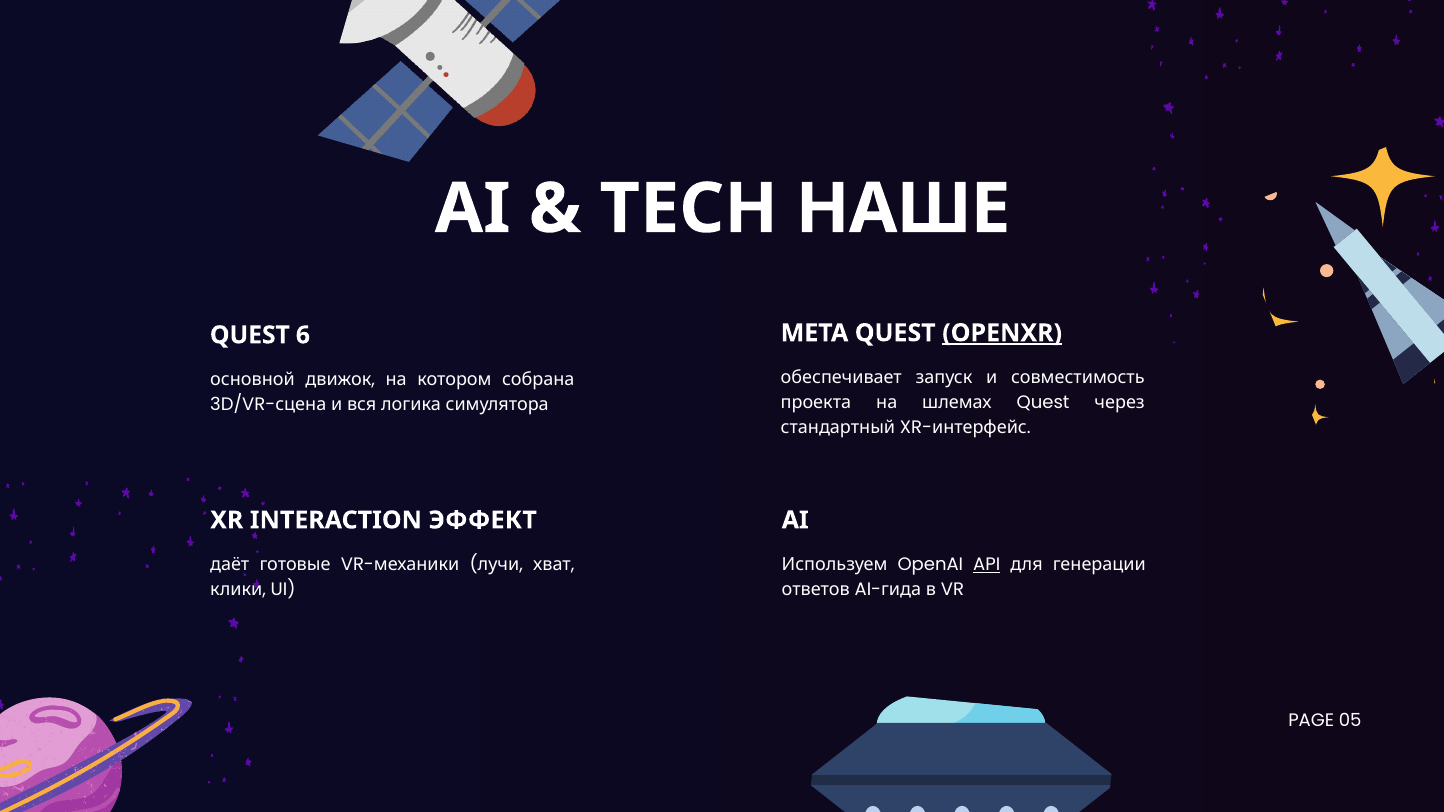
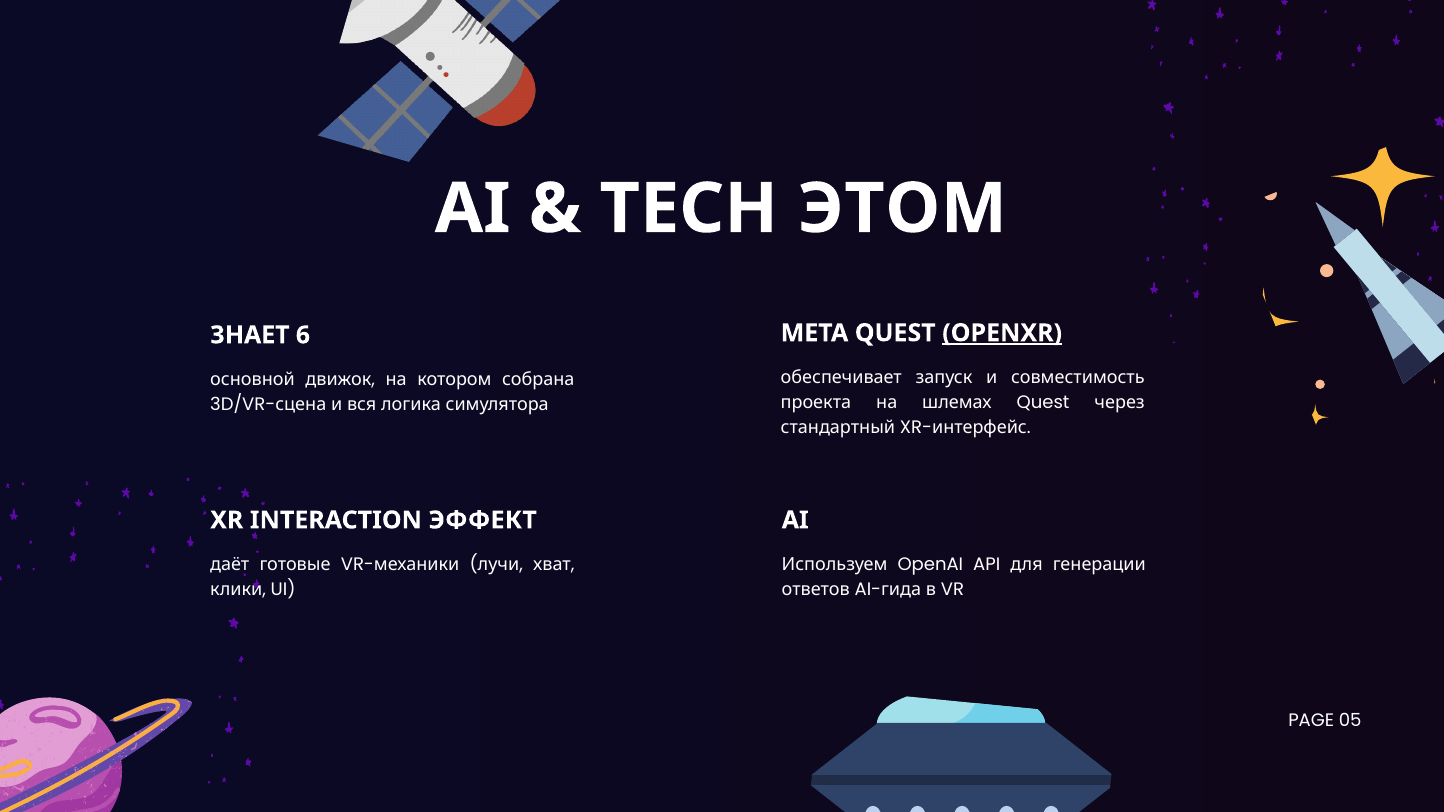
НАШЕ: НАШЕ -> ЭТОМ (902, 209)
QUEST: QUEST -> ЗНАЕТ (250, 335)
API underline: present -> none (987, 565)
